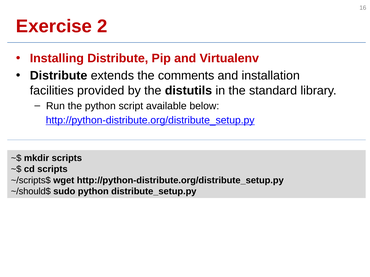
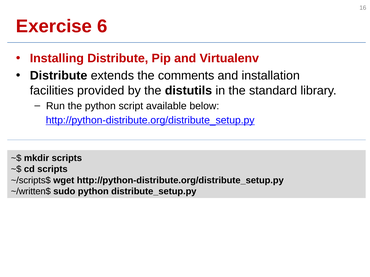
2: 2 -> 6 (102, 26)
~/should$: ~/should$ -> ~/written$ (31, 192)
